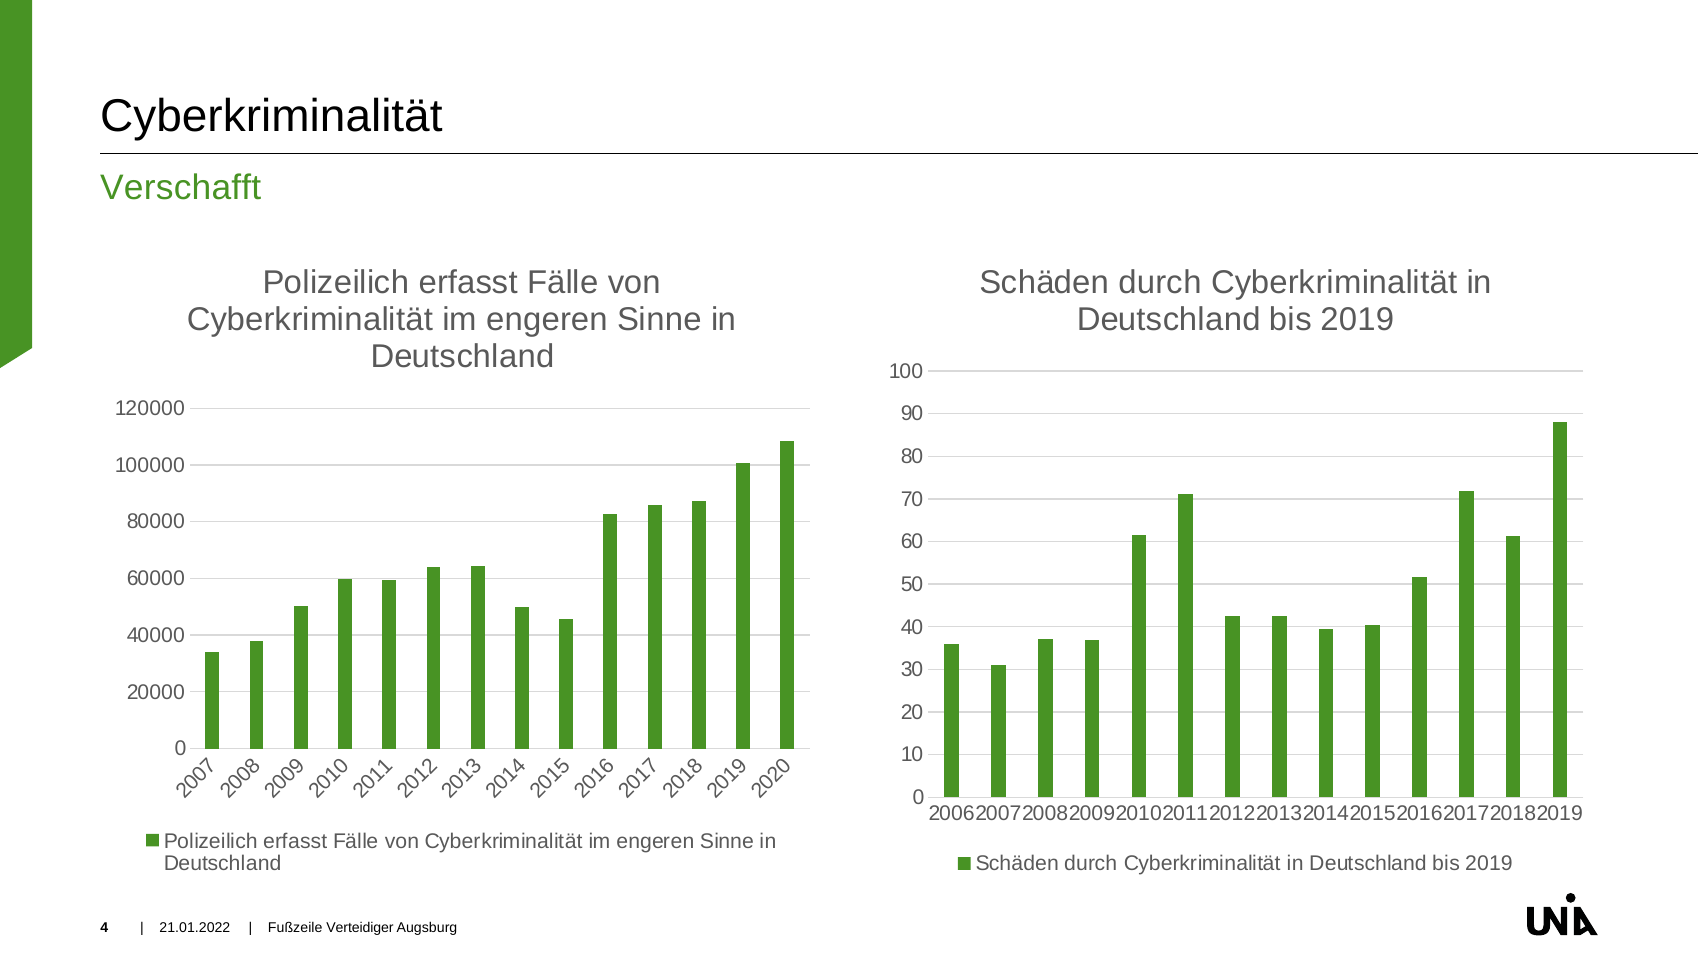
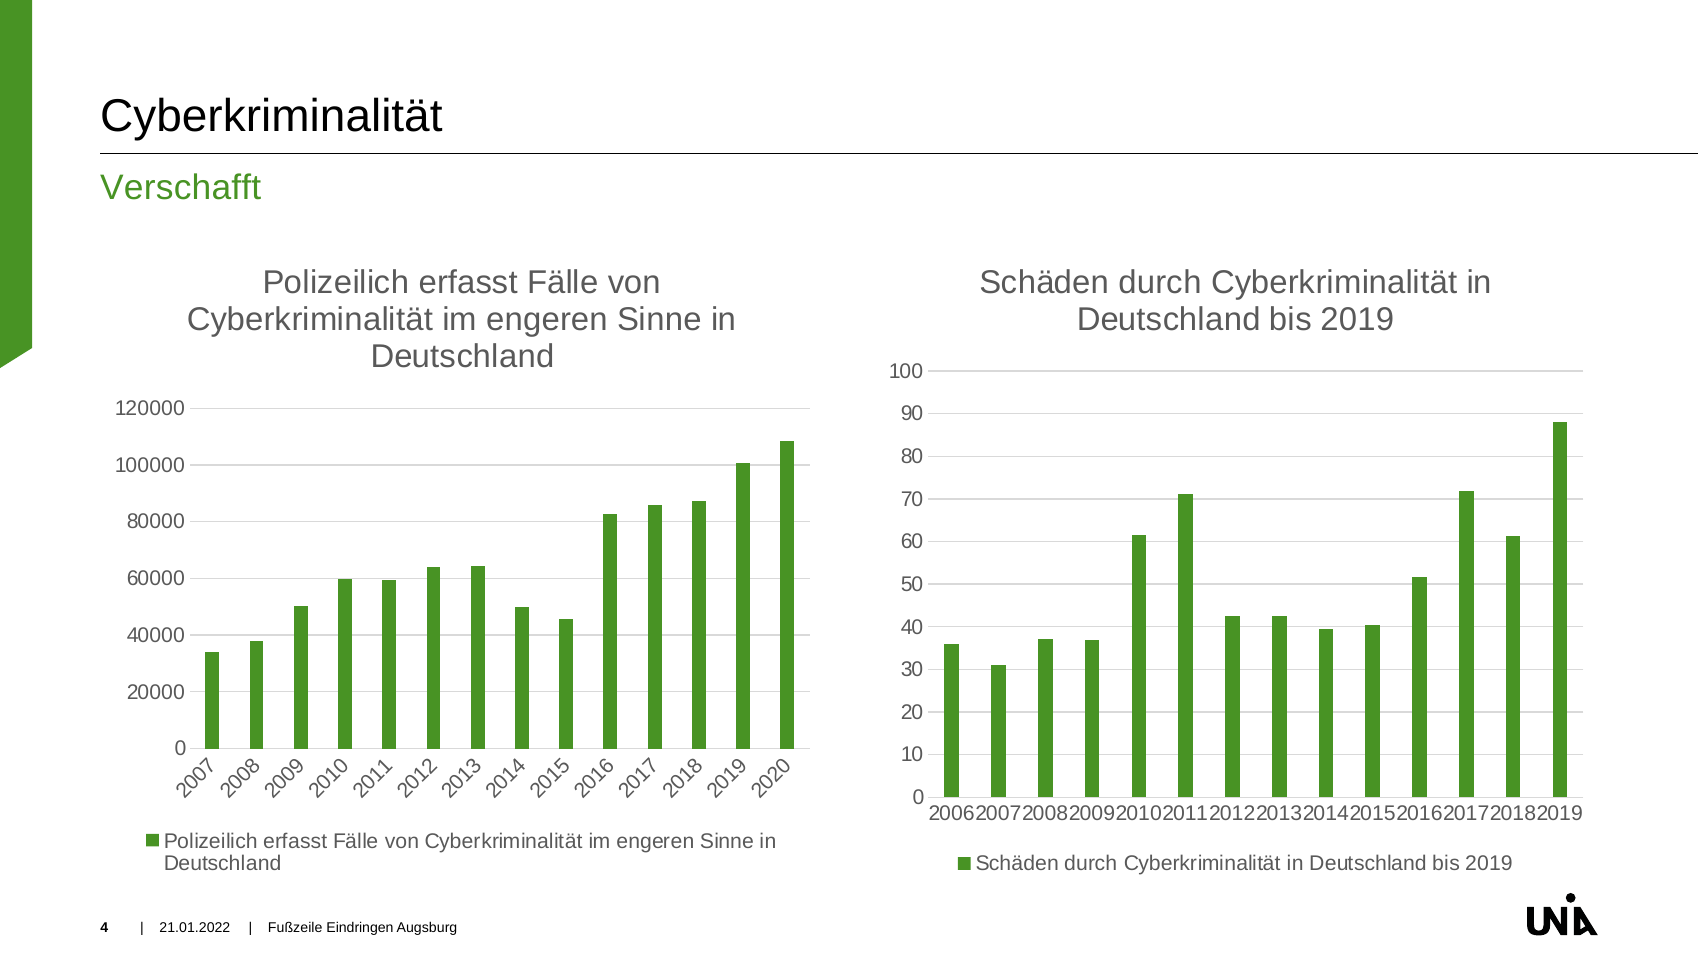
Verteidiger: Verteidiger -> Eindringen (360, 928)
